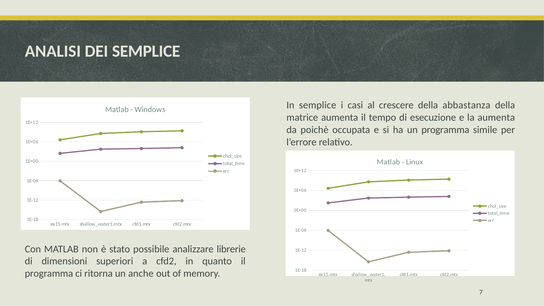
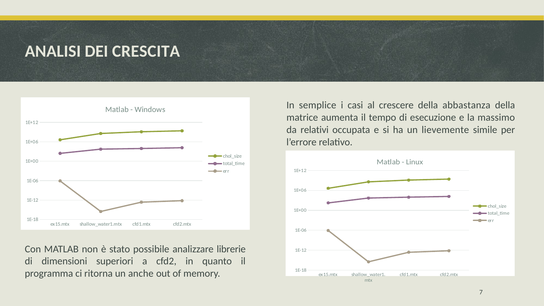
DEI SEMPLICE: SEMPLICE -> CRESCITA (146, 51)
la aumenta: aumenta -> massimo (496, 118)
poichè: poichè -> relativi (315, 130)
un programma: programma -> lievemente (445, 130)
